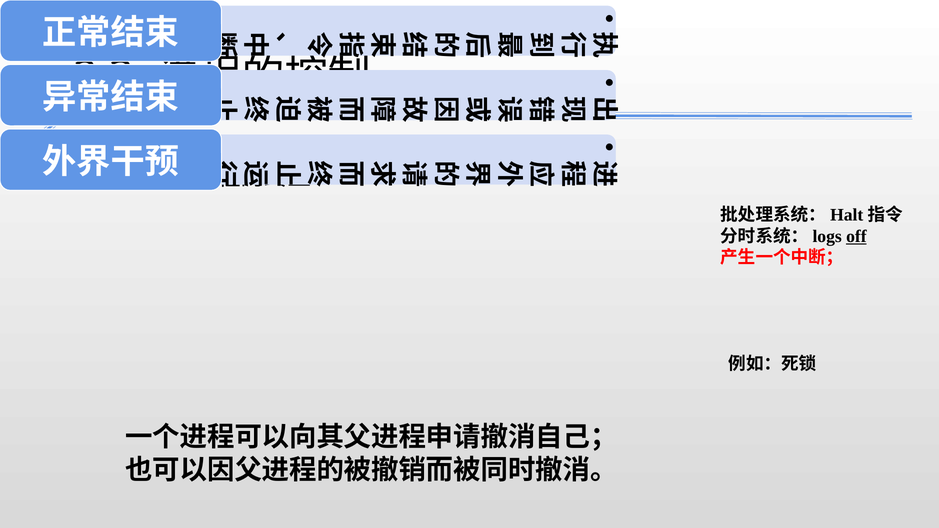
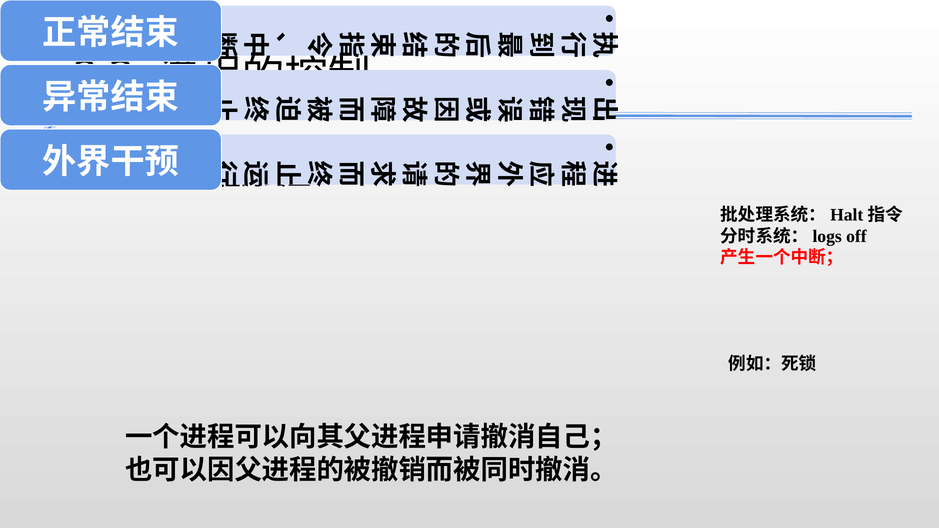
off underline: present -> none (856, 236)
